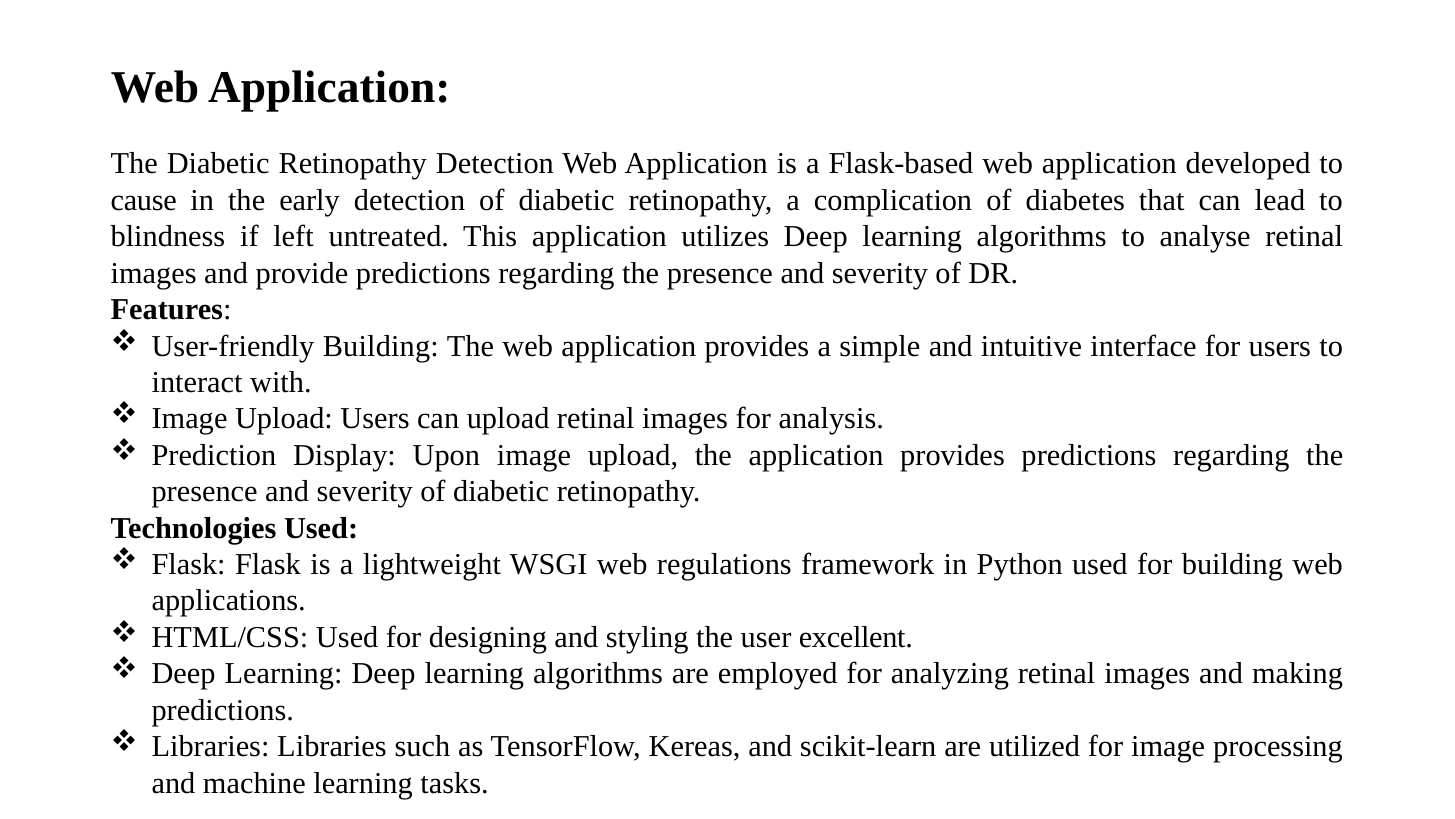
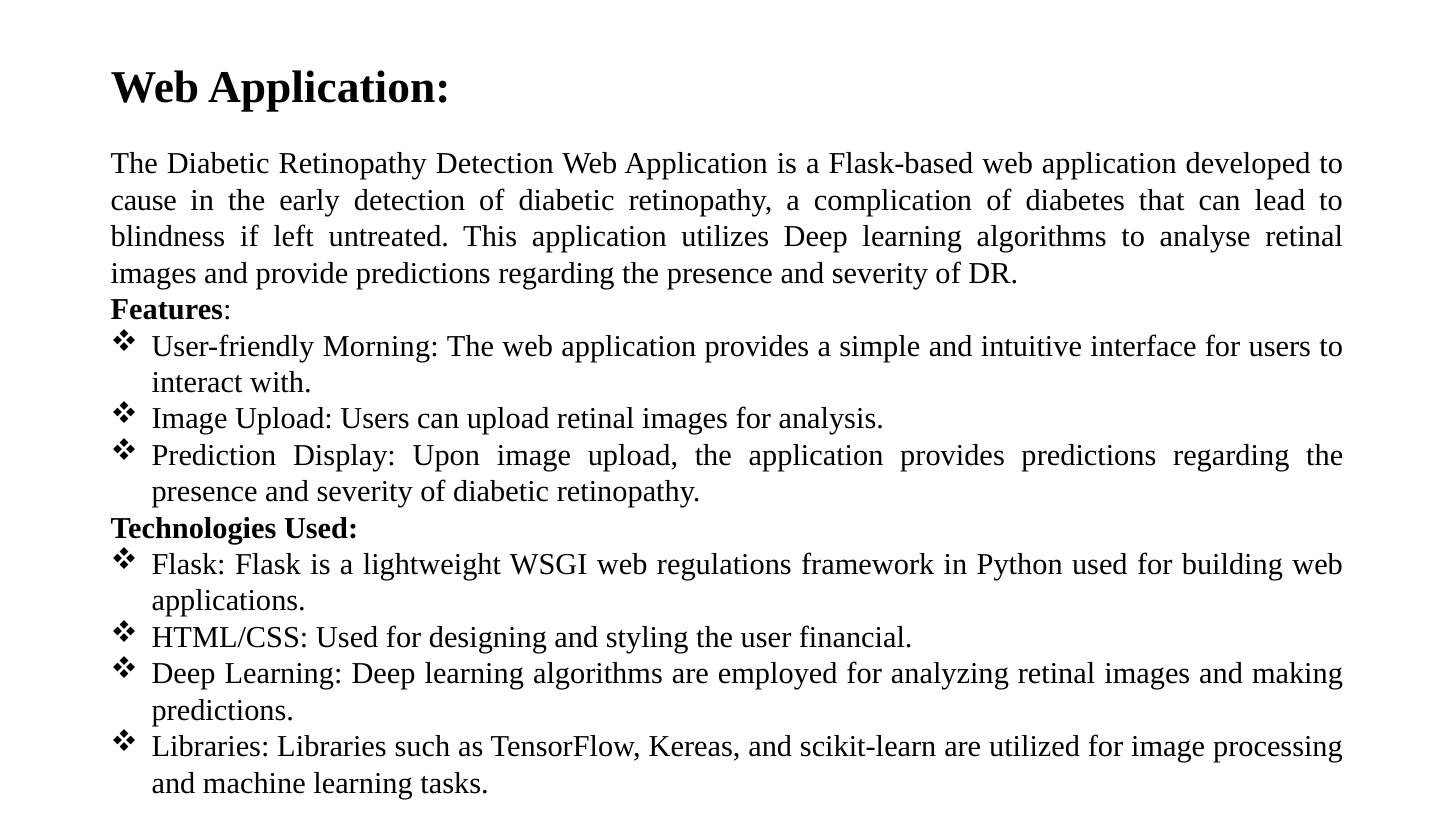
User-friendly Building: Building -> Morning (381, 346)
excellent: excellent -> financial (856, 637)
